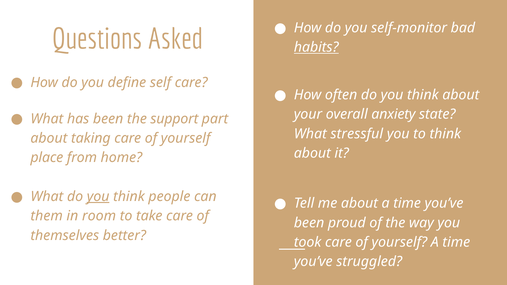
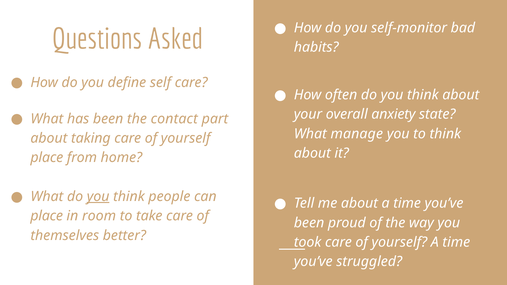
habits underline: present -> none (316, 47)
support: support -> contact (174, 119)
stressful: stressful -> manage (357, 134)
them: them -> place (47, 216)
